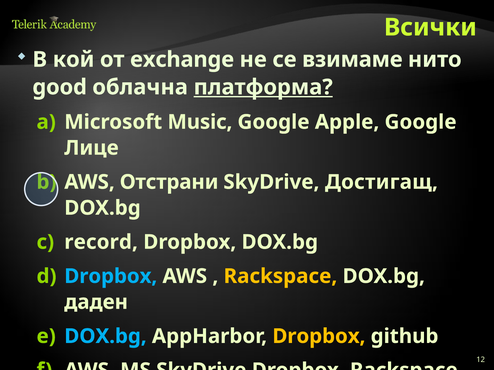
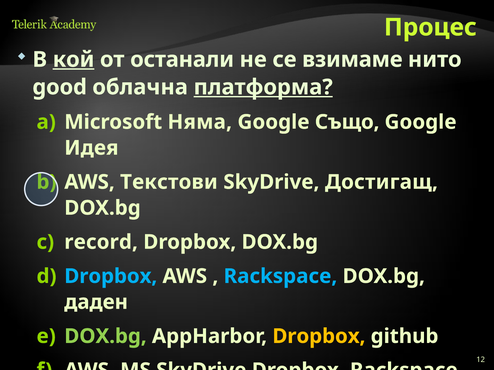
Всички: Всички -> Процес (430, 27)
кой underline: none -> present (74, 60)
exchange: exchange -> останали (182, 60)
Music: Music -> Няма (200, 122)
Apple: Apple -> Също (347, 122)
Лице: Лице -> Идея (91, 148)
Отстрани: Отстрани -> Текстови (169, 182)
Rackspace colour: yellow -> light blue (280, 277)
DOX.bg colour: light blue -> light green (105, 337)
